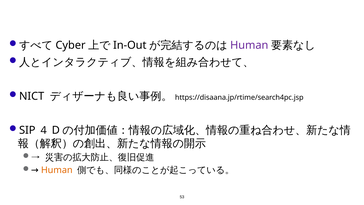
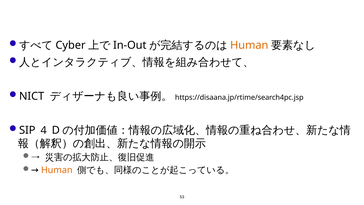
Human colour: purple -> orange (249, 45)
